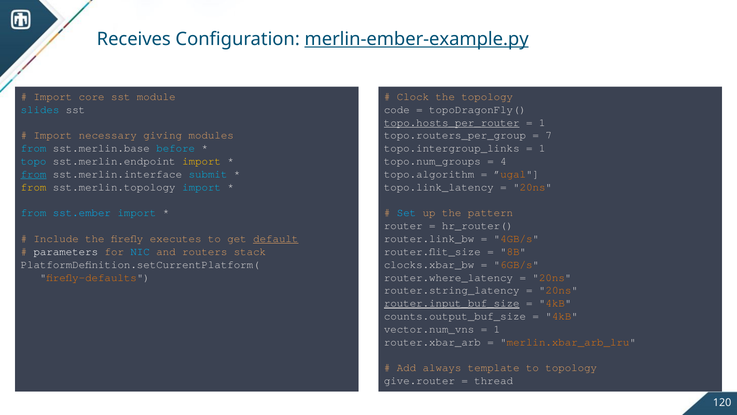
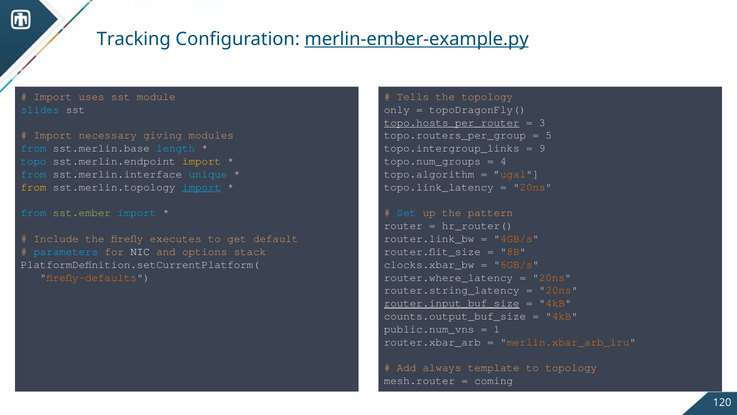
Receives: Receives -> Tracking (134, 39)
core: core -> uses (92, 97)
Clock: Clock -> Tells (413, 97)
code: code -> only (397, 109)
1: 1 -> 3 (542, 122)
7: 7 -> 5 (549, 135)
before: before -> length (176, 148)
1: 1 -> 9 (542, 148)
from underline: present -> none (34, 174)
submit: submit -> unique (208, 174)
import underline: none -> present (202, 187)
sst.ember colour: light blue -> light green (82, 213)
default underline: present -> none (276, 238)
parameters colour: white -> light blue (66, 251)
NIC colour: light blue -> white (140, 251)
routers: routers -> options (205, 251)
vector.num_vns: vector.num_vns -> public.num_vns (429, 329)
give.router: give.router -> mesh.router (419, 380)
thread: thread -> coming (494, 380)
